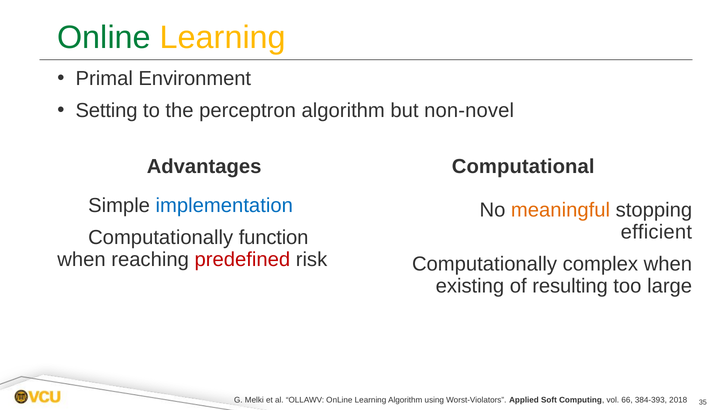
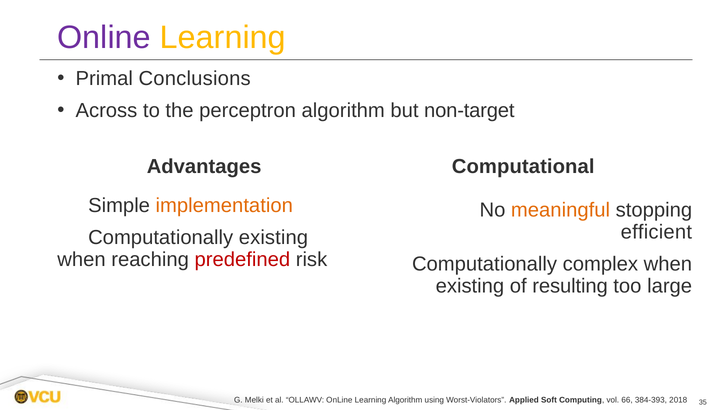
Online colour: green -> purple (104, 37)
Environment: Environment -> Conclusions (195, 78)
Setting: Setting -> Across (106, 110)
non-novel: non-novel -> non-target (469, 110)
implementation colour: blue -> orange (224, 205)
Computationally function: function -> existing (273, 237)
